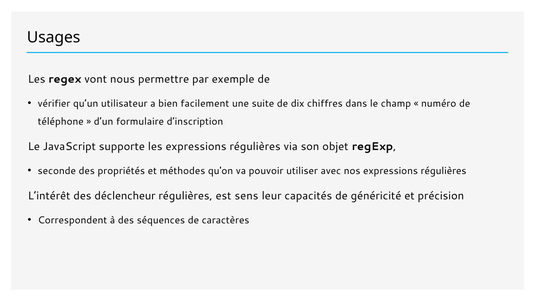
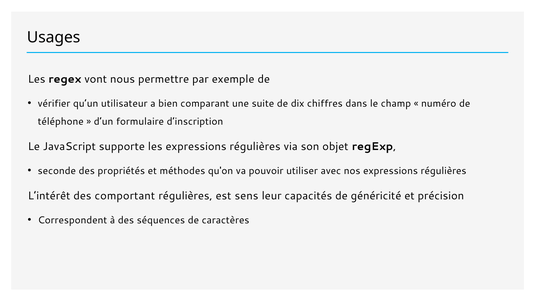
facilement: facilement -> comparant (205, 103)
déclencheur: déclencheur -> comportant (125, 196)
